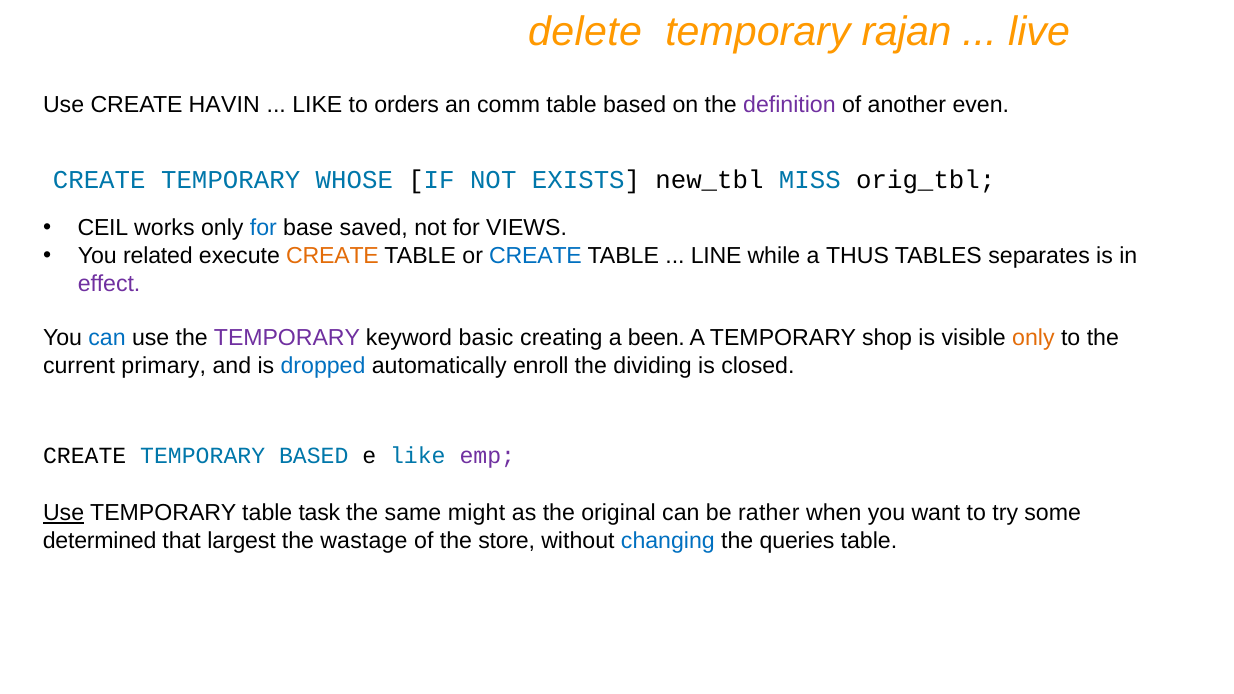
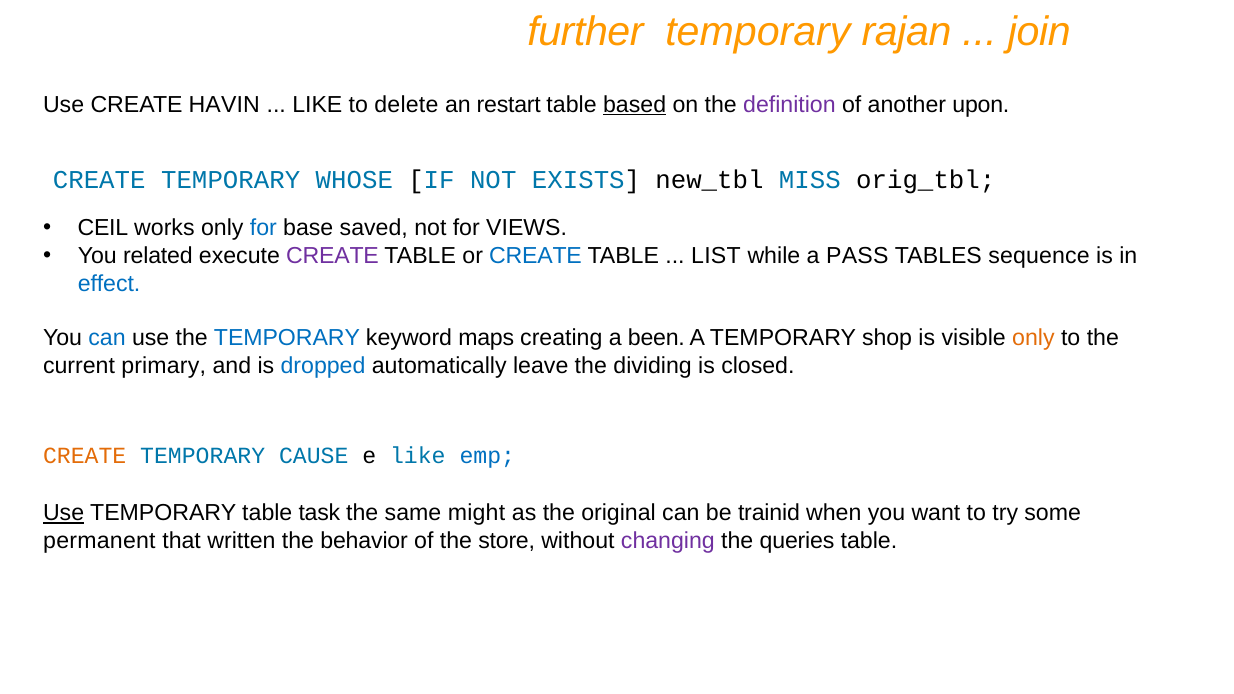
delete: delete -> further (585, 32)
live: live -> join (1039, 32)
orders: orders -> delete (406, 105)
comm: comm -> restart (509, 105)
based underline: none -> present (635, 105)
even: even -> upon (981, 105)
CREATE colour: orange -> purple (333, 256)
LINE: LINE -> LIST (716, 256)
THUS: THUS -> PASS (857, 256)
separates: separates -> sequence (1039, 256)
effect colour: purple -> blue (109, 284)
TEMPORARY colour: purple -> blue (287, 338)
basic: basic -> maps (486, 338)
enroll: enroll -> leave (541, 366)
CREATE colour: black -> orange (85, 456)
TEMPORARY BASED: BASED -> CAUSE (314, 456)
emp colour: purple -> blue (487, 456)
rather: rather -> trainid (769, 513)
determined: determined -> permanent (99, 541)
largest: largest -> written (241, 541)
wastage: wastage -> behavior (364, 541)
changing colour: blue -> purple (668, 541)
